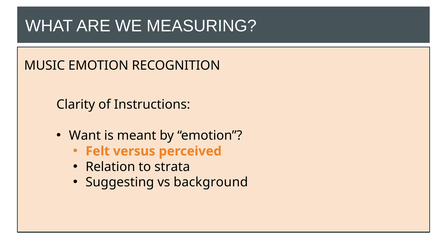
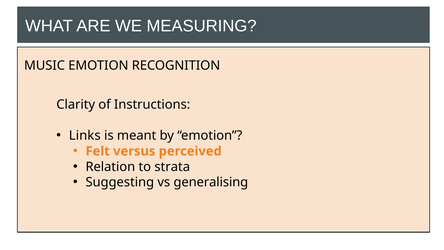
Want: Want -> Links (85, 136)
background: background -> generalising (211, 182)
